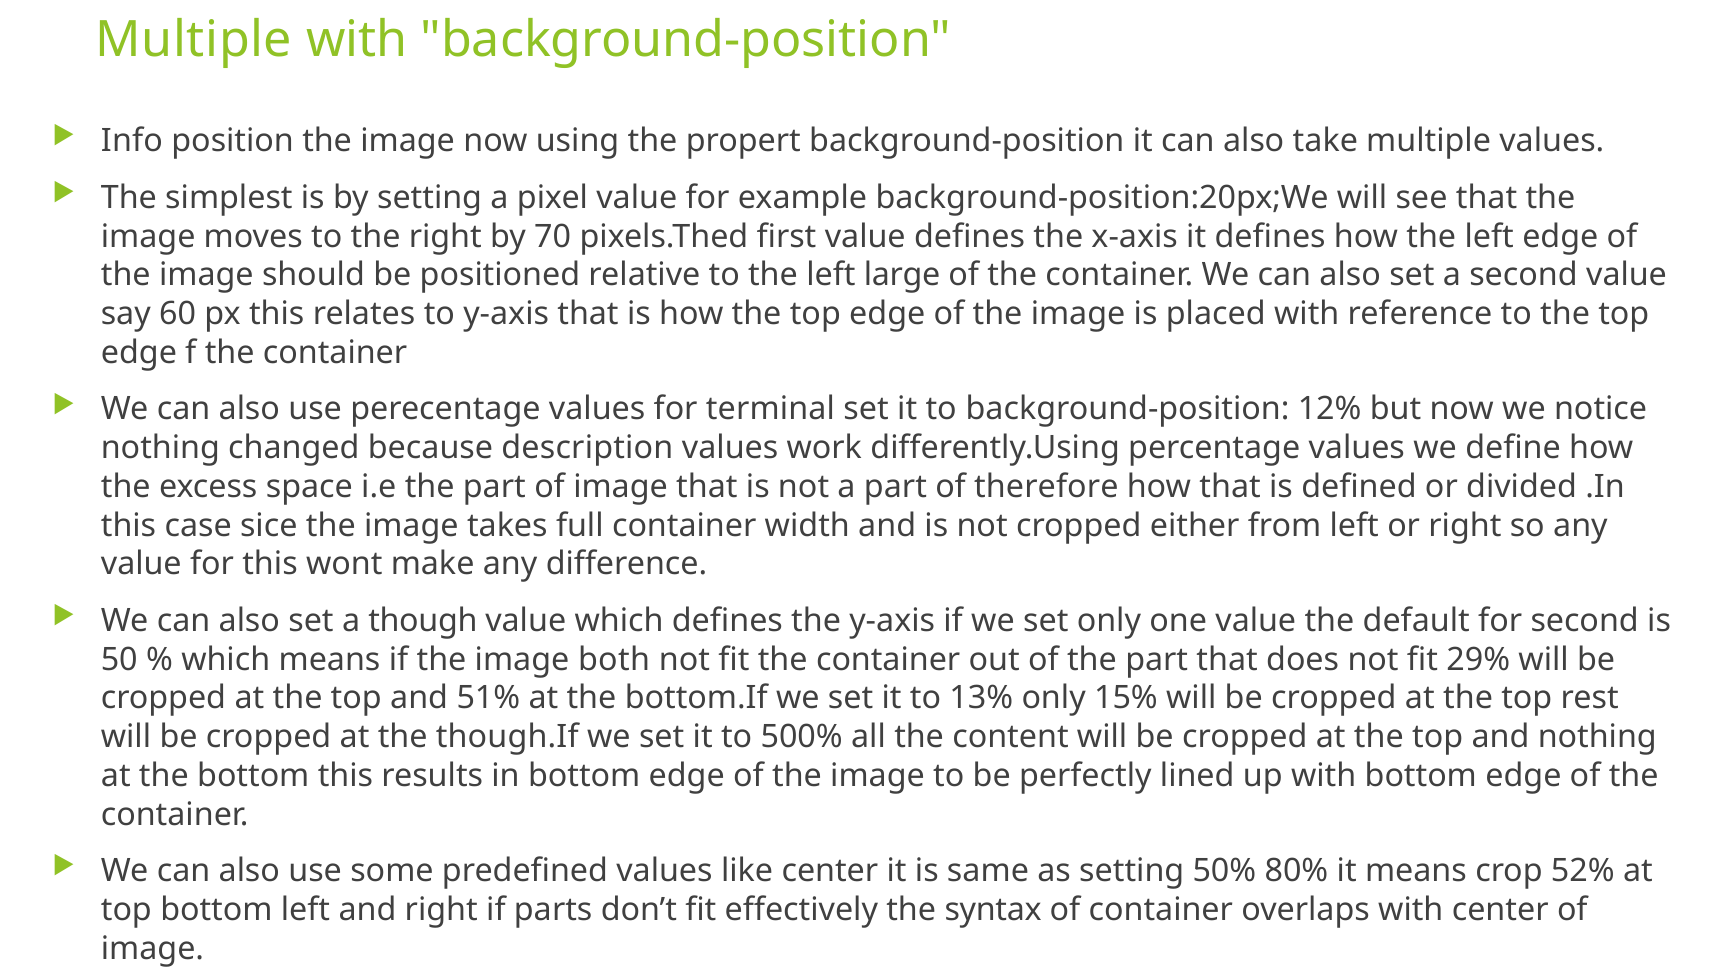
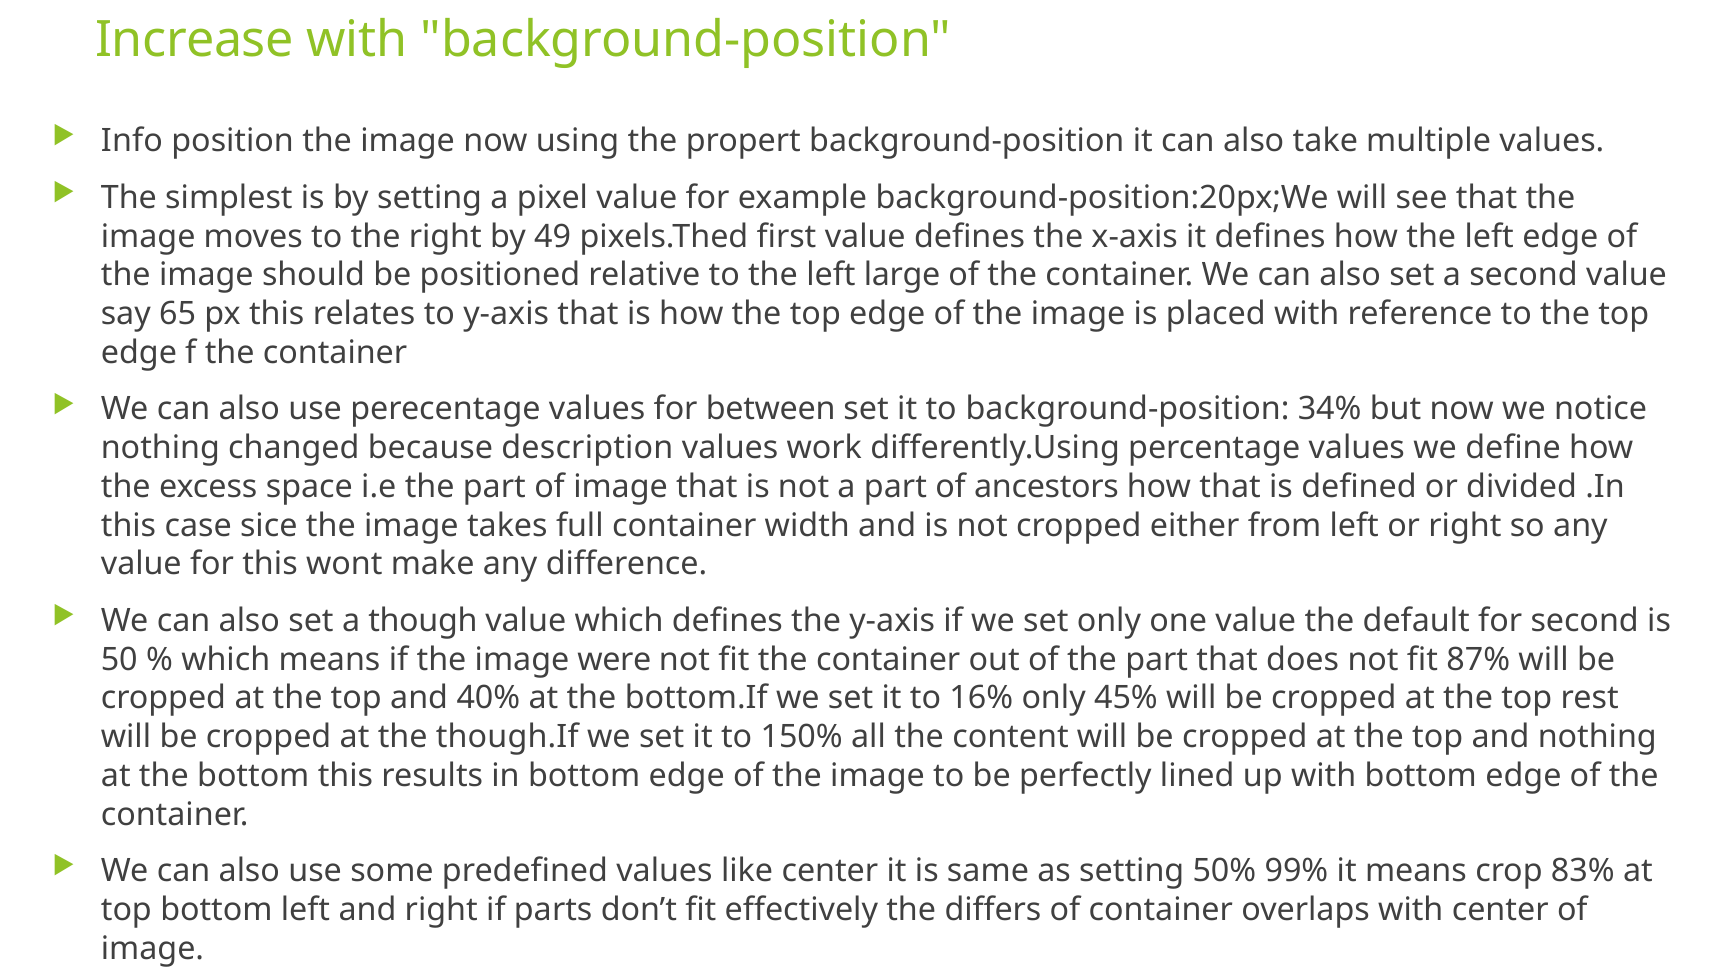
Multiple: Multiple -> Increase (195, 40)
70: 70 -> 49 (553, 236)
60: 60 -> 65 (178, 314)
terminal: terminal -> between (771, 409)
12%: 12% -> 34% (1330, 409)
therefore: therefore -> ancestors (1047, 487)
both: both -> were (614, 660)
29%: 29% -> 87% (1478, 660)
51%: 51% -> 40% (488, 698)
13%: 13% -> 16% (981, 698)
15%: 15% -> 45% (1126, 698)
500%: 500% -> 150% (802, 737)
80%: 80% -> 99% (1296, 871)
52%: 52% -> 83% (1583, 871)
syntax: syntax -> differs (993, 910)
